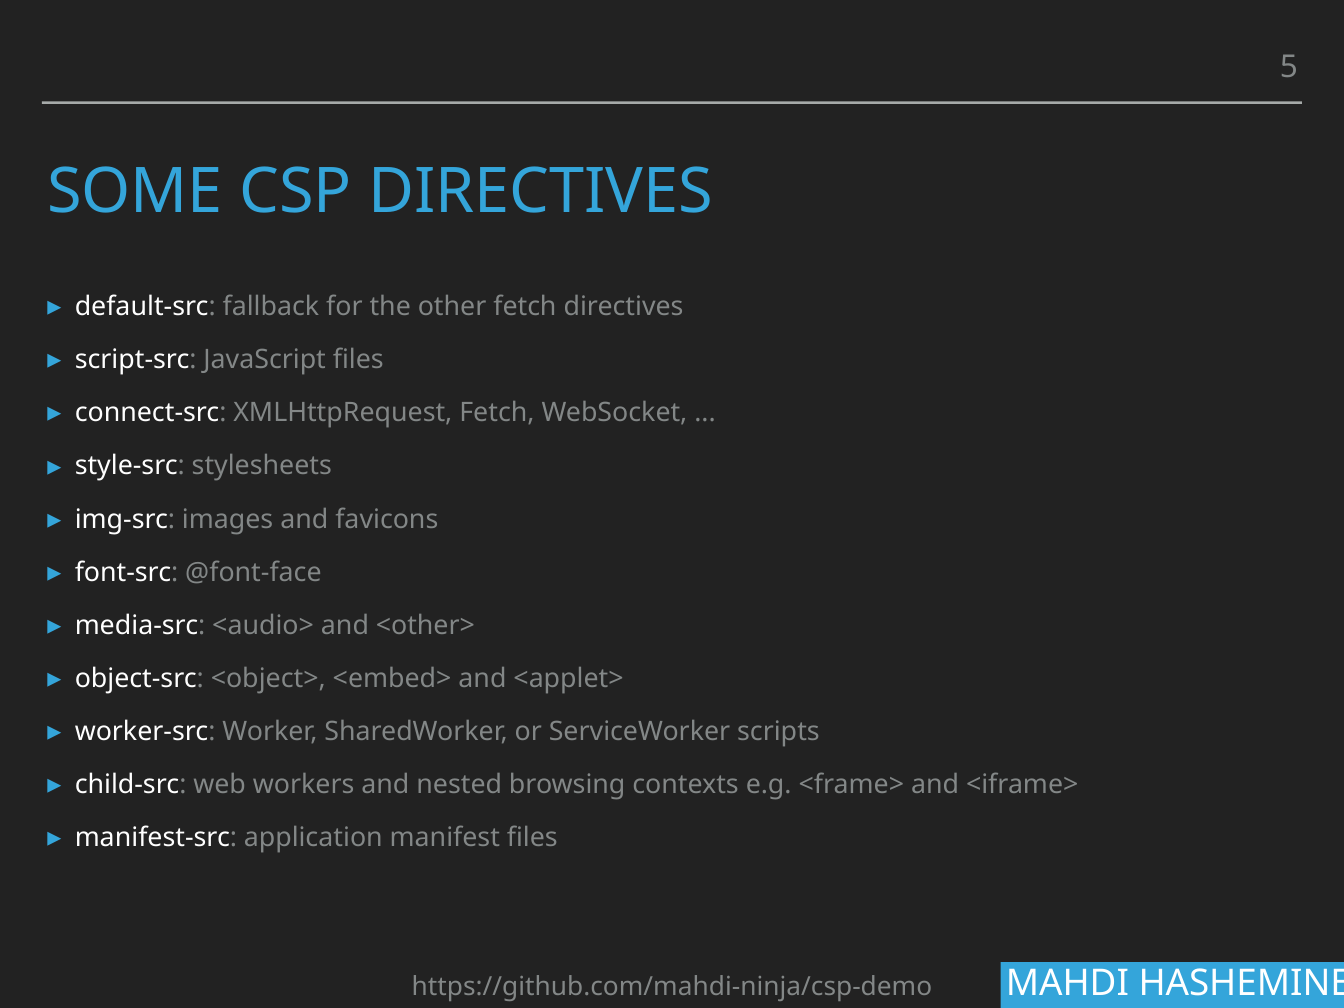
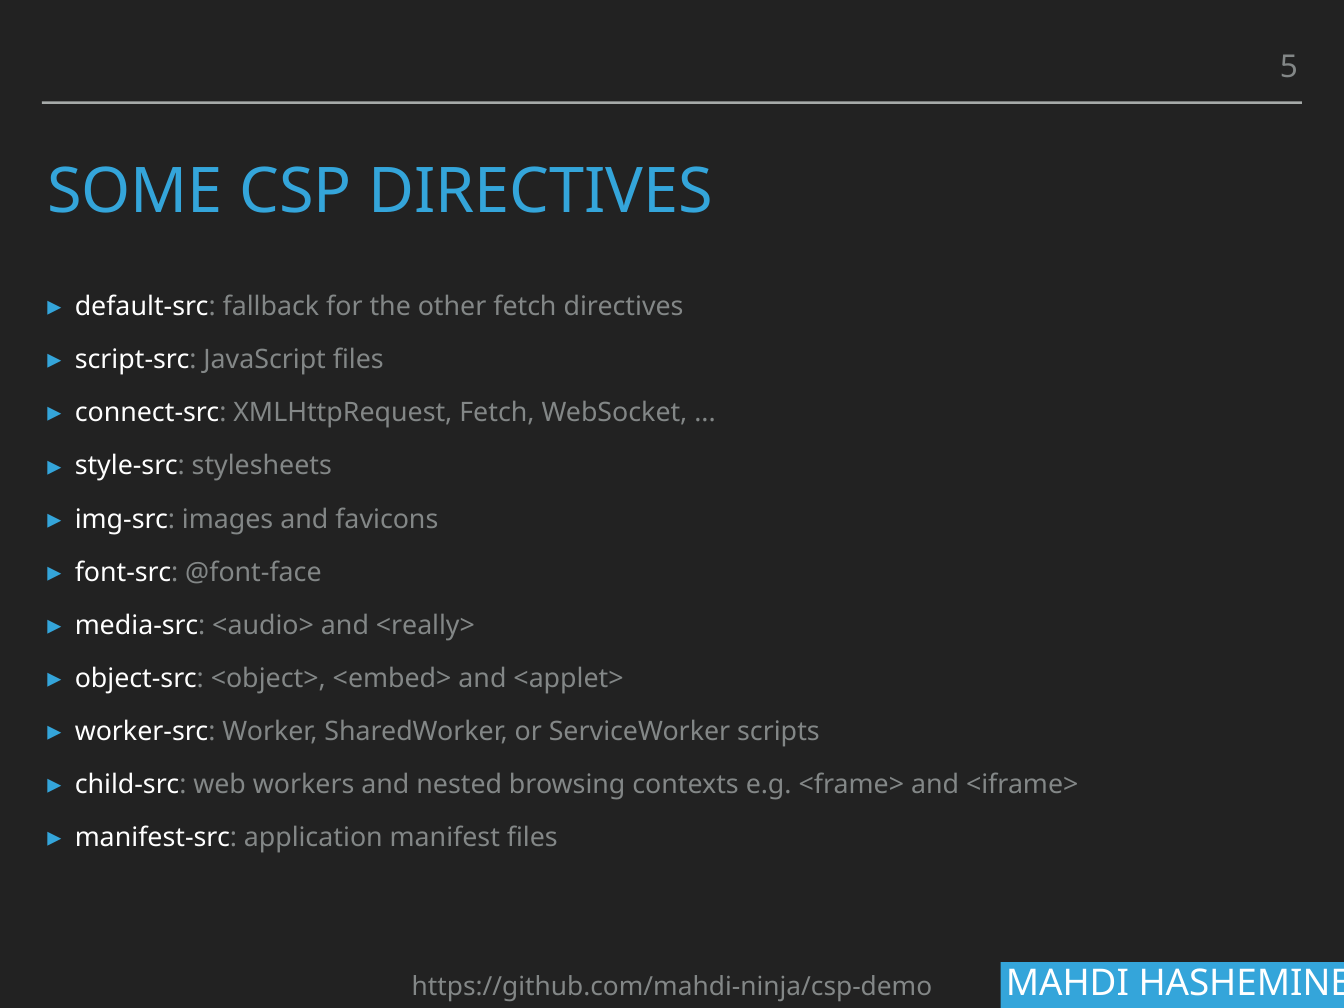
<other>: <other> -> <really> (425, 625)
